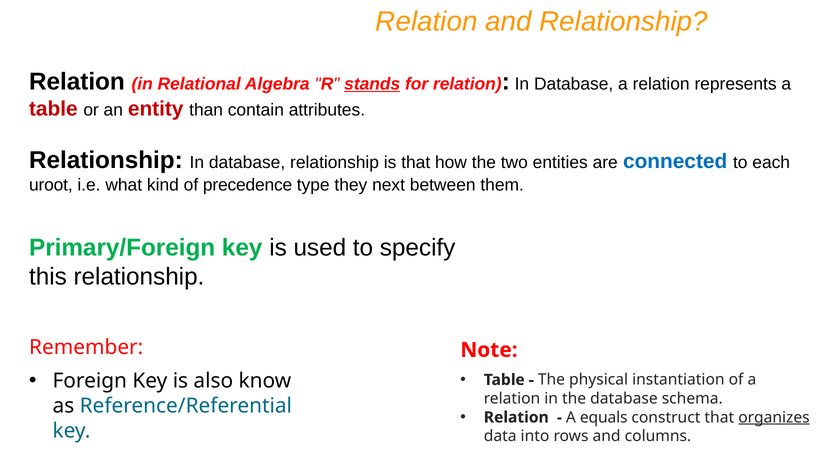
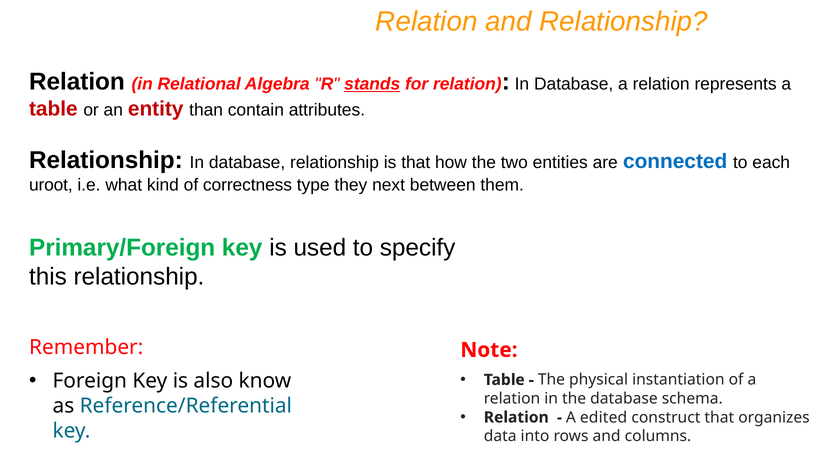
precedence: precedence -> correctness (248, 185)
equals: equals -> edited (604, 417)
organizes underline: present -> none (774, 417)
